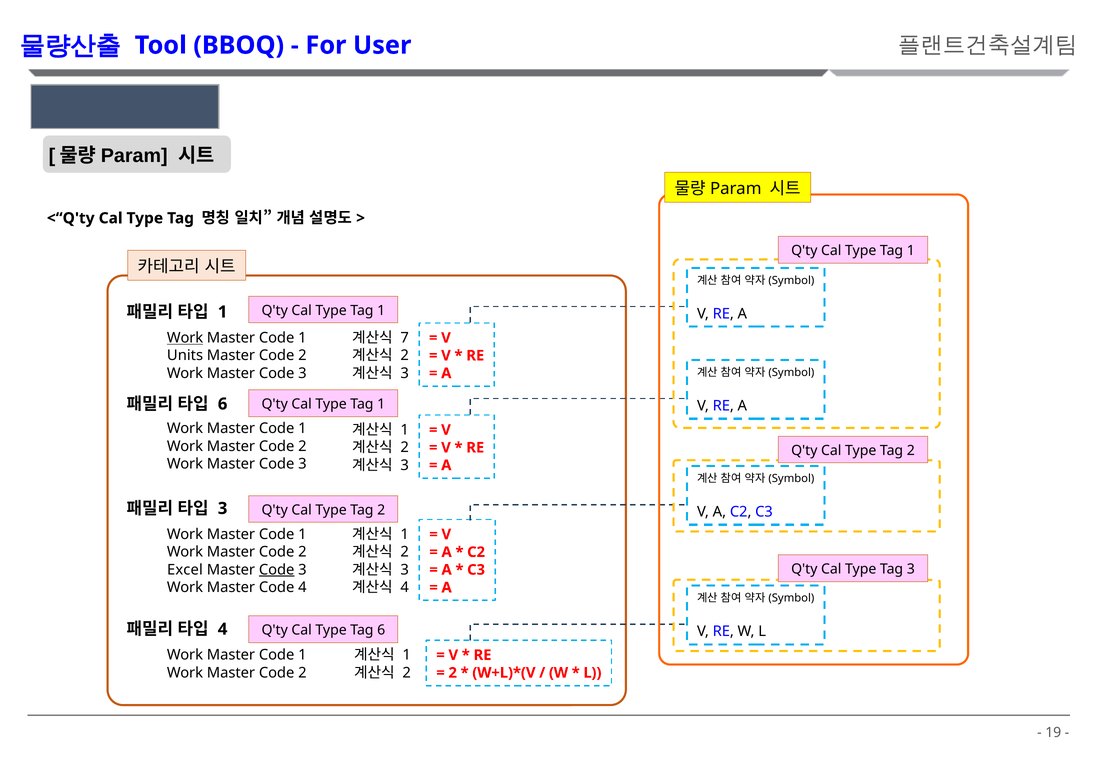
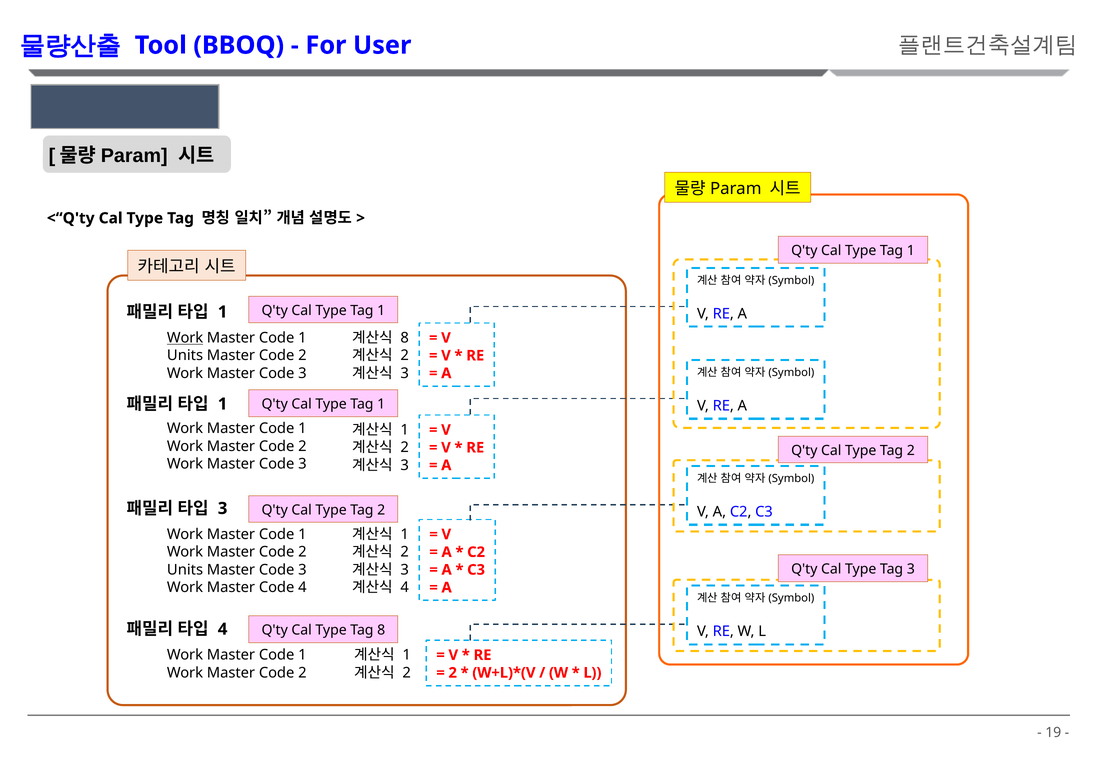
7: 7 -> 8 (405, 338)
6: 6 -> 1 (223, 404)
Excel: Excel -> Units (185, 570)
Code underline: present -> none (277, 570)
Tag 6: 6 -> 8 (381, 630)
